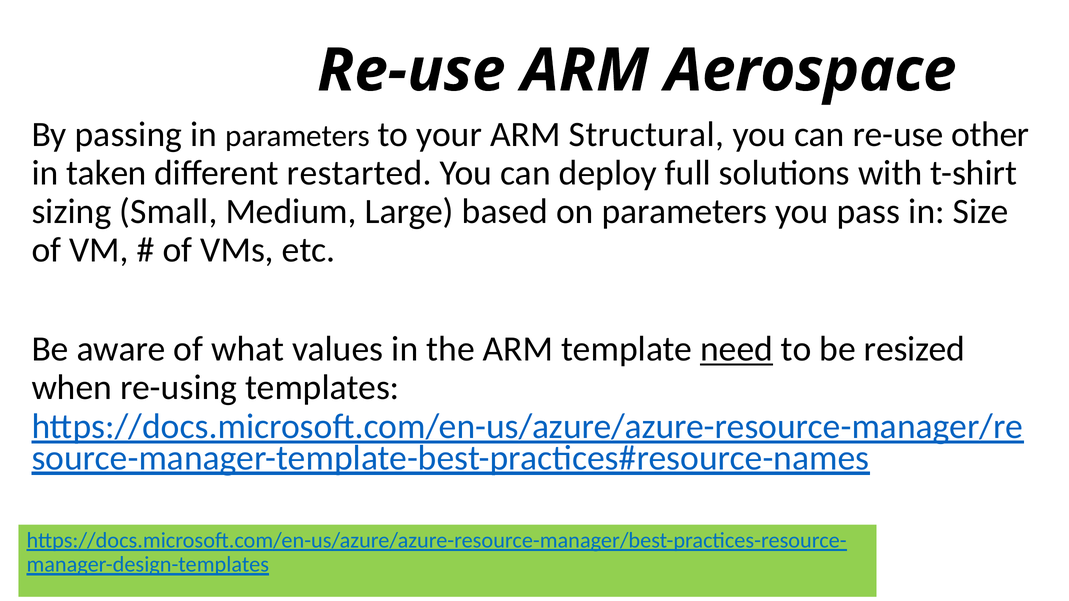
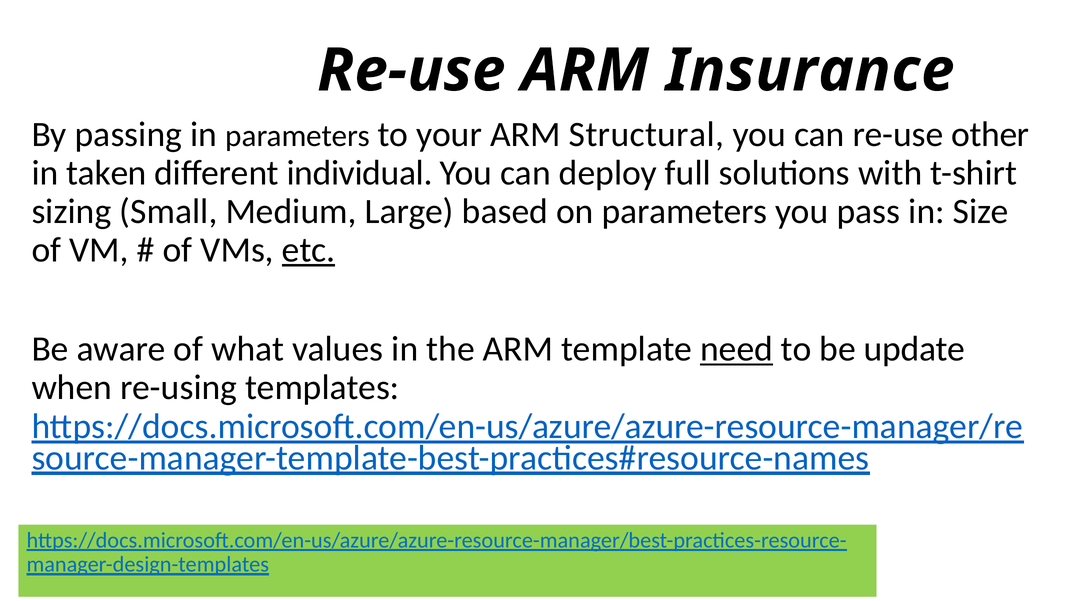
Aerospace: Aerospace -> Insurance (810, 71)
restarted: restarted -> individual (360, 173)
etc underline: none -> present (309, 250)
resized: resized -> update (915, 349)
